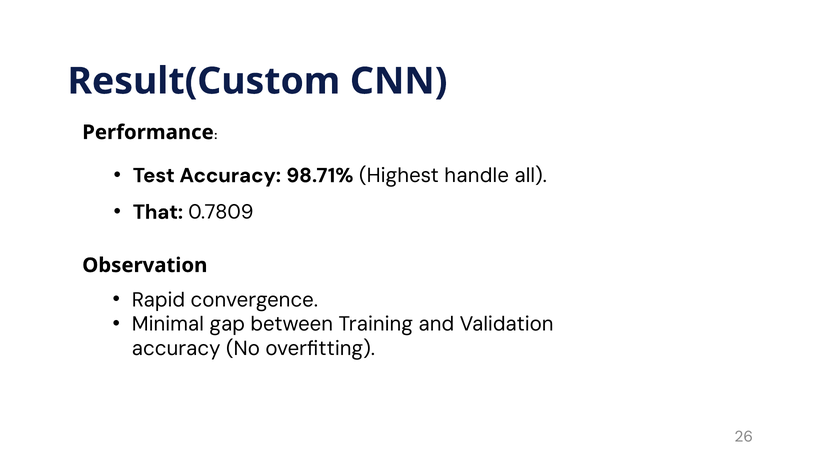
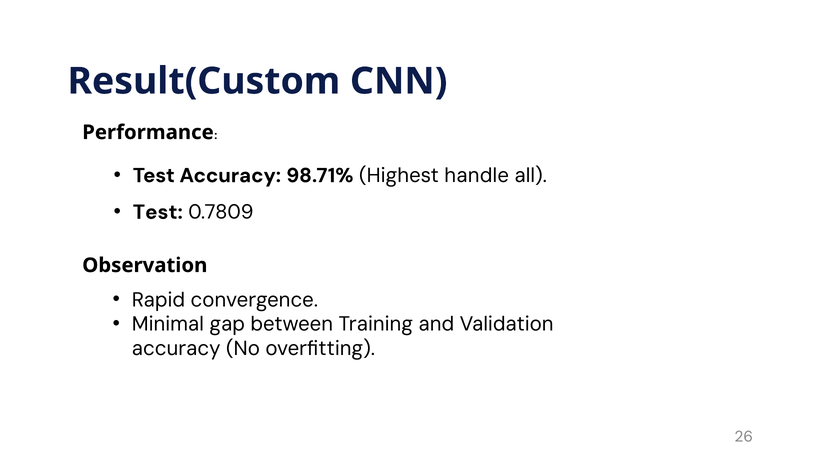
That: That -> Test (158, 212)
